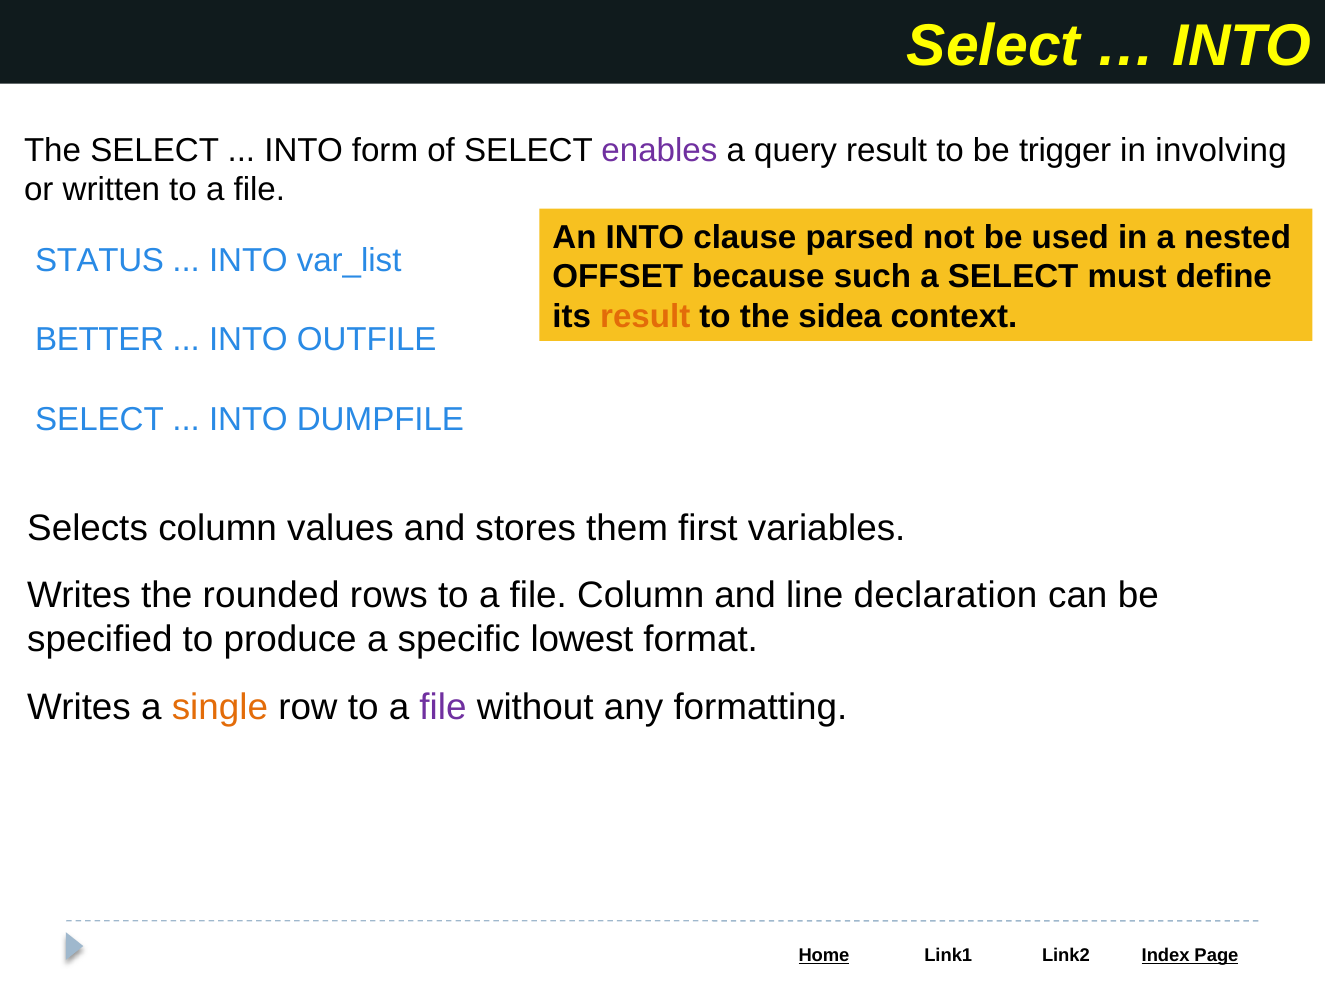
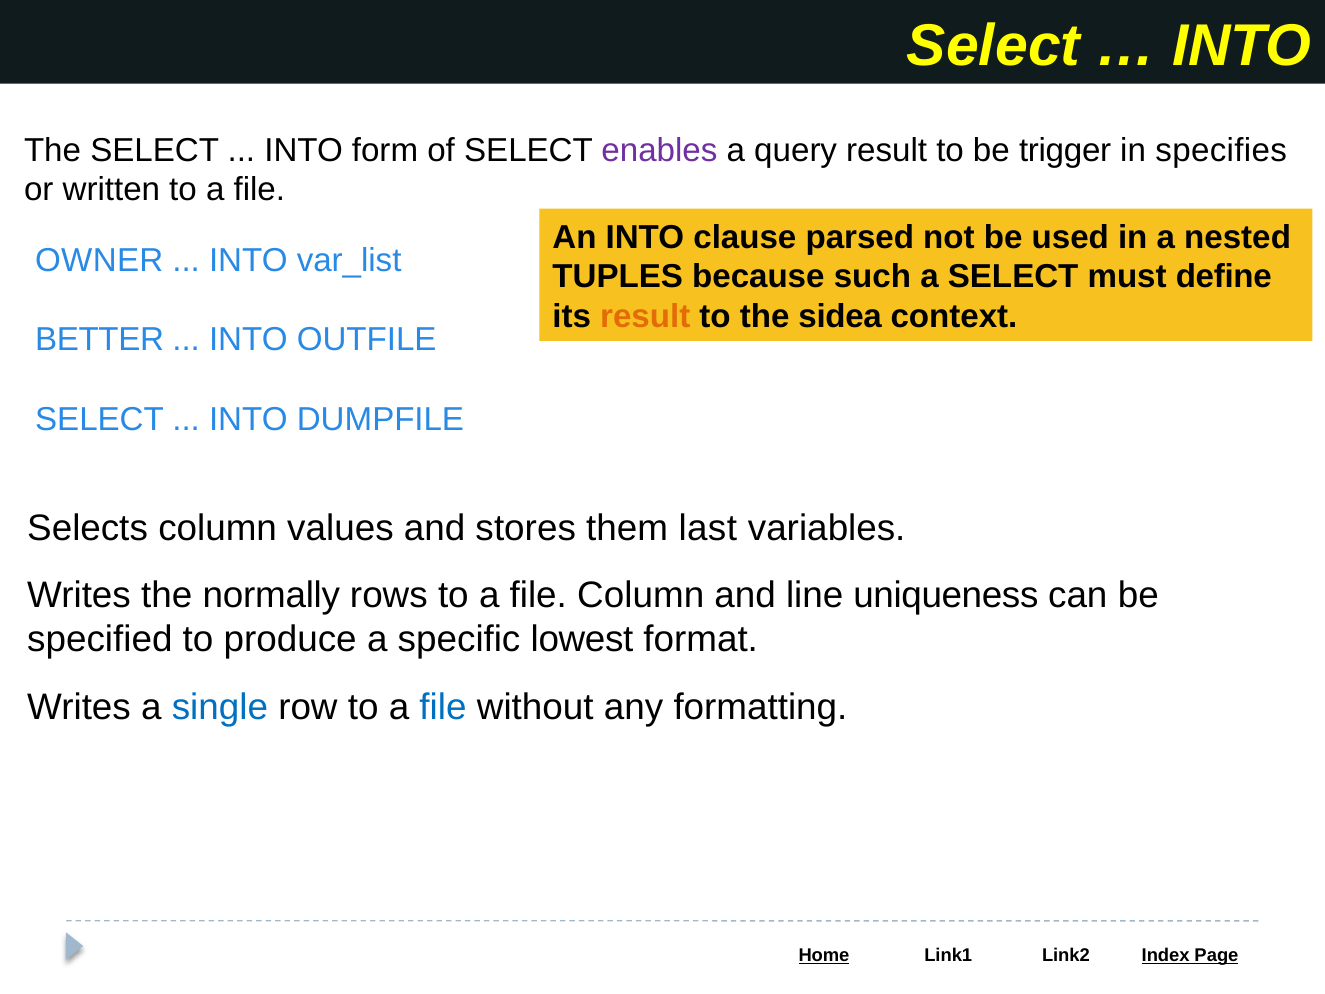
involving: involving -> specifies (1221, 150)
STATUS: STATUS -> OWNER (99, 260)
OFFSET: OFFSET -> TUPLES (618, 277)
first: first -> last (708, 528)
rounded: rounded -> normally (271, 595)
declaration: declaration -> uniqueness (946, 595)
single colour: orange -> blue (220, 707)
file colour: purple -> blue (443, 707)
